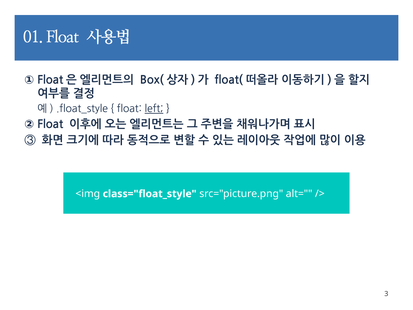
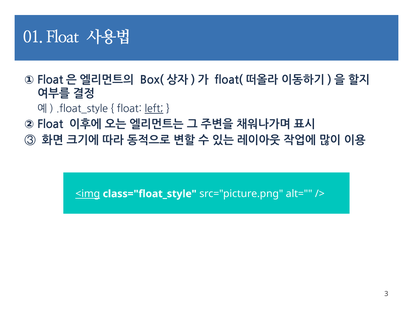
<img underline: none -> present (88, 194)
